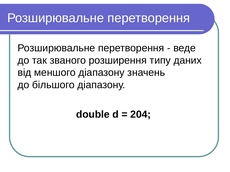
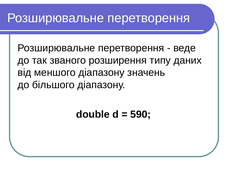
204: 204 -> 590 (141, 115)
